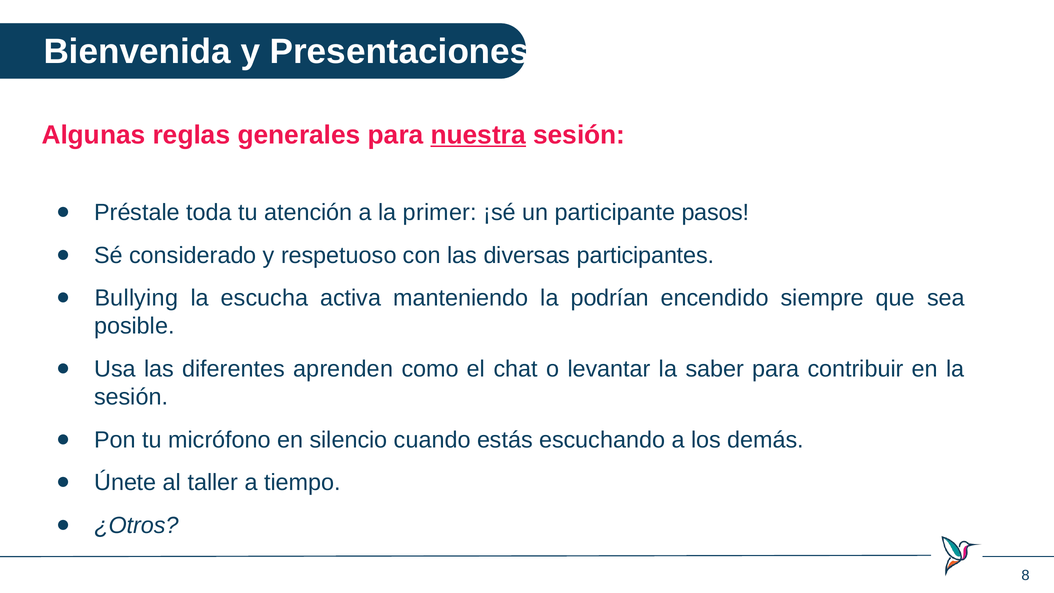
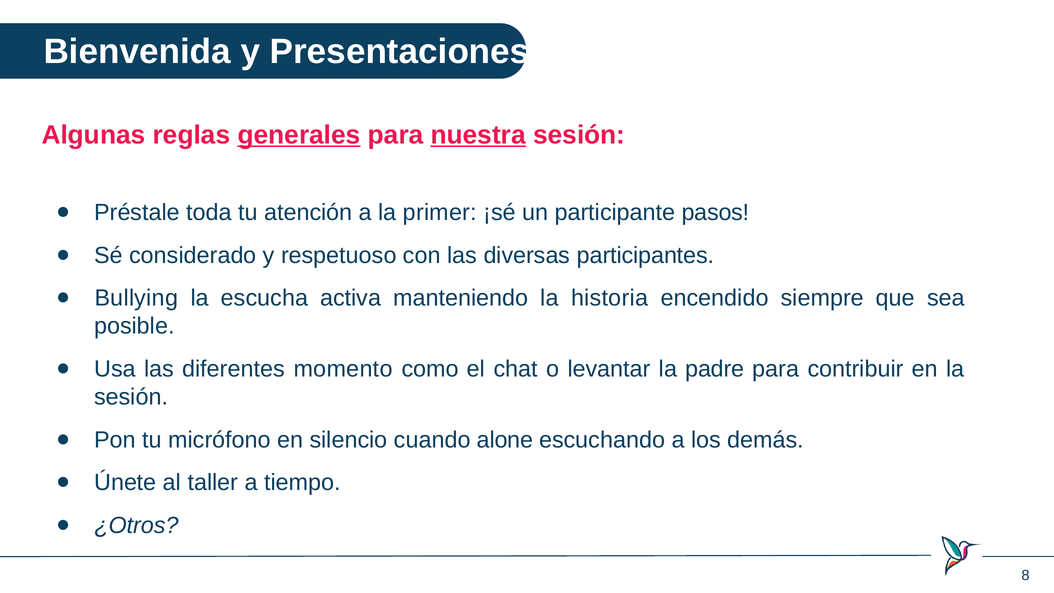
generales underline: none -> present (299, 135)
podrían: podrían -> historia (610, 298)
aprenden: aprenden -> momento (343, 369)
saber: saber -> padre (715, 369)
estás: estás -> alone (505, 440)
